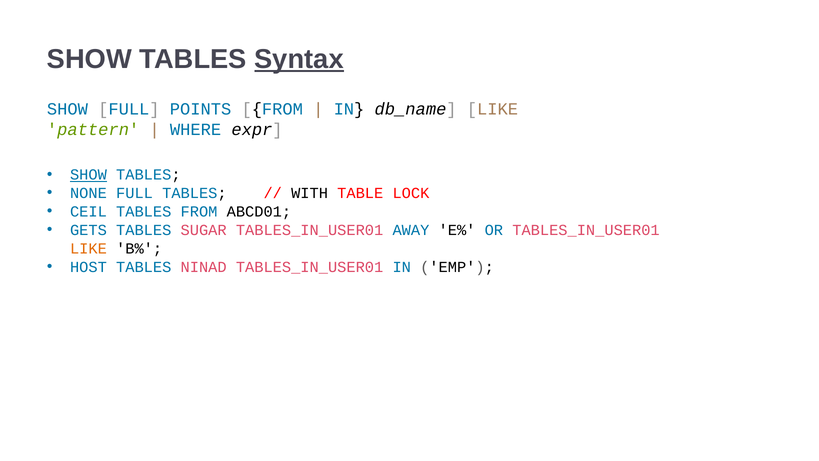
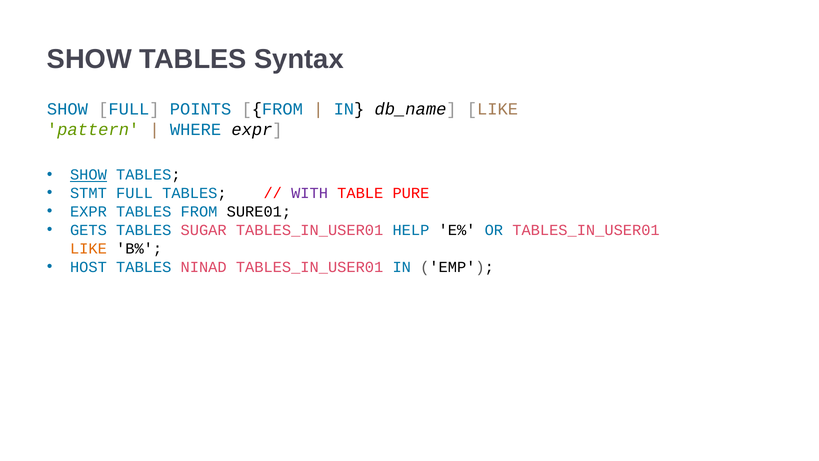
Syntax underline: present -> none (299, 59)
NONE: NONE -> STMT (88, 193)
WITH colour: black -> purple (310, 193)
LOCK: LOCK -> PURE (411, 193)
CEIL: CEIL -> EXPR (88, 212)
ABCD01: ABCD01 -> SURE01 (259, 212)
AWAY: AWAY -> HELP (411, 230)
